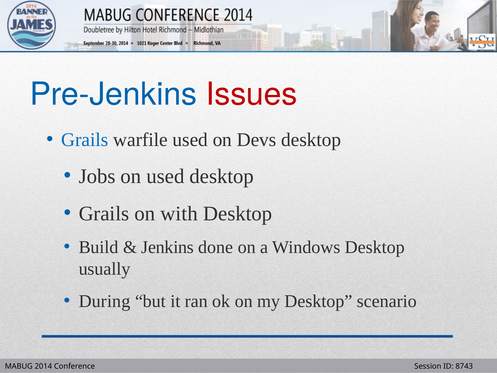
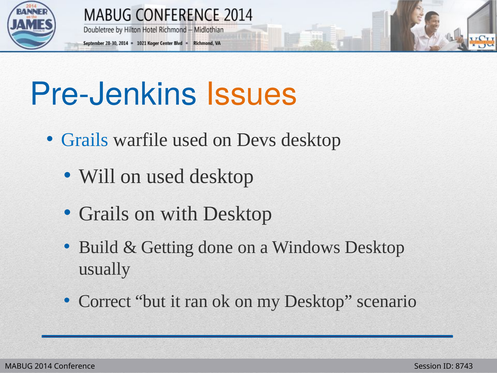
Issues colour: red -> orange (252, 94)
Jobs: Jobs -> Will (97, 176)
Jenkins: Jenkins -> Getting (168, 247)
During: During -> Correct (105, 301)
